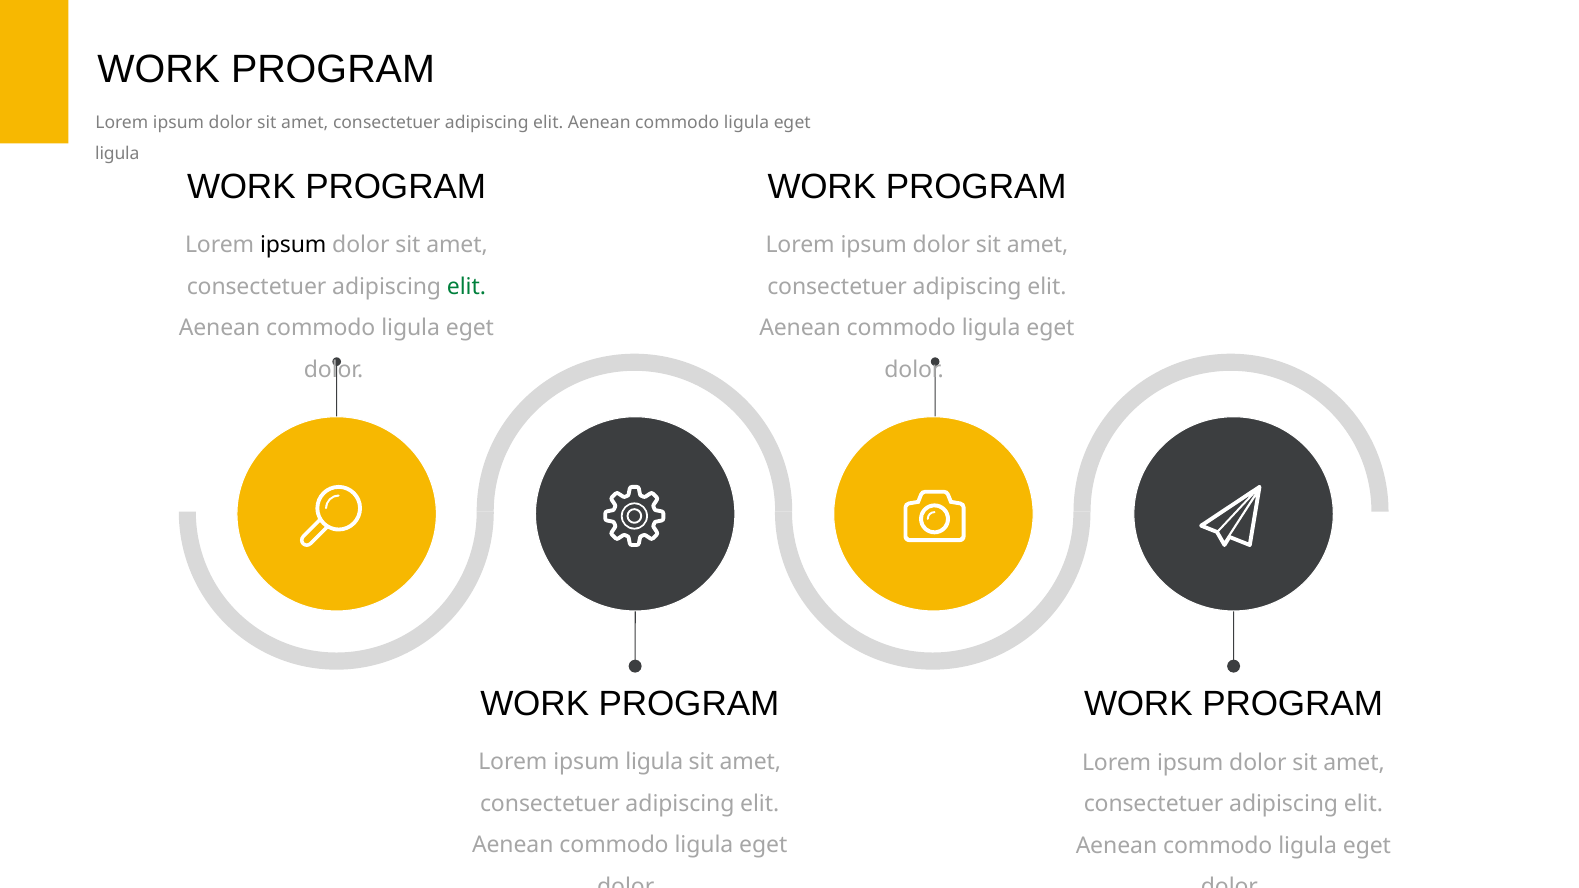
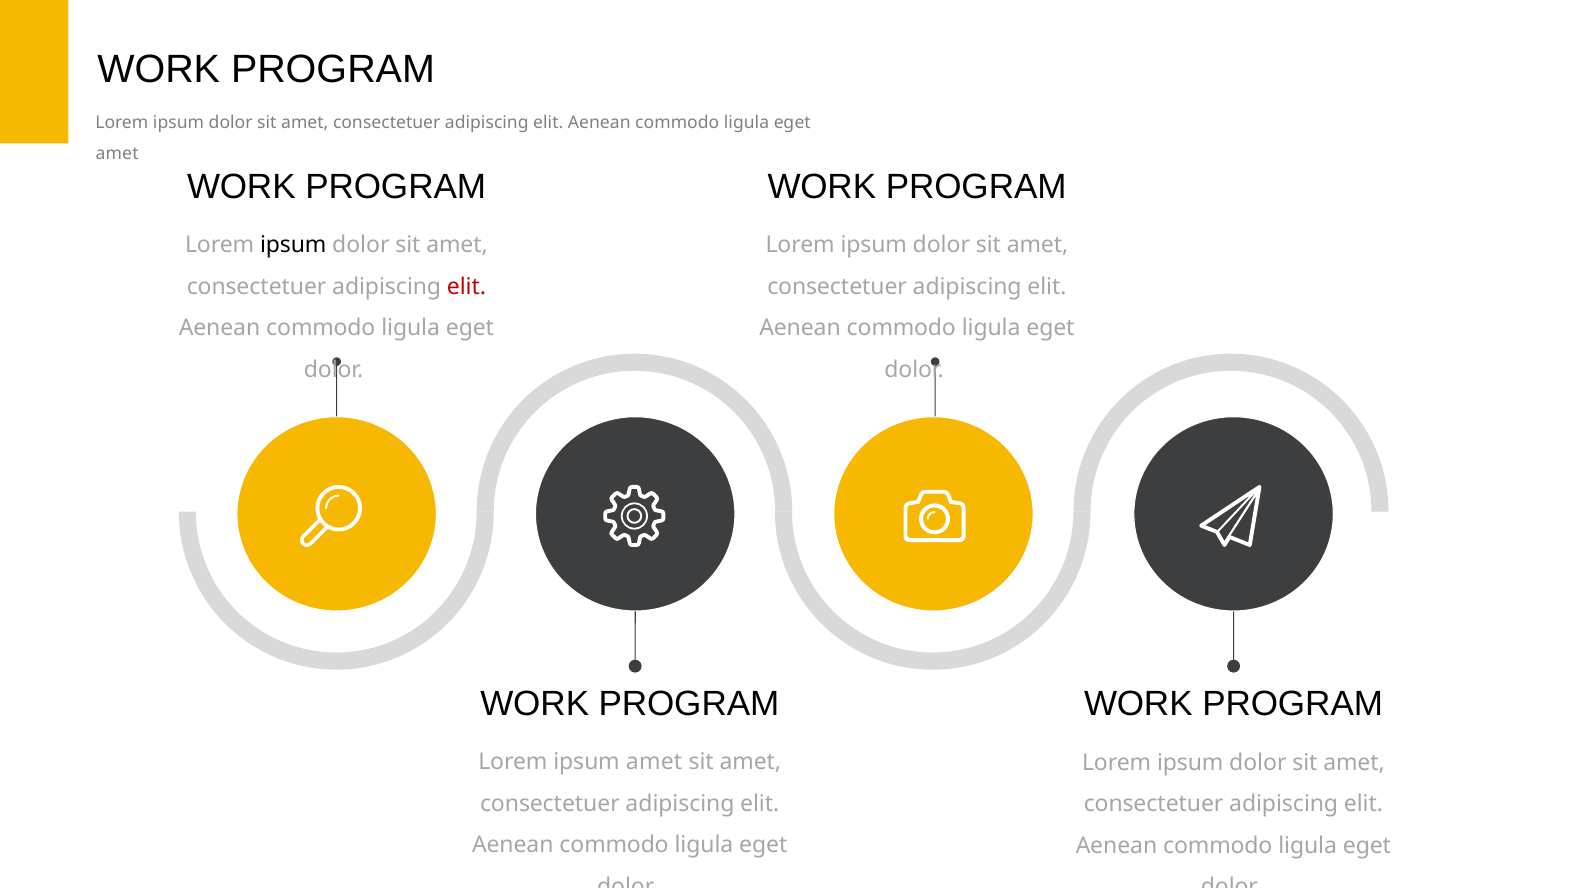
ligula: ligula -> amet (117, 154)
elit colour: green -> red (466, 287)
ipsum ligula: ligula -> amet (654, 763)
